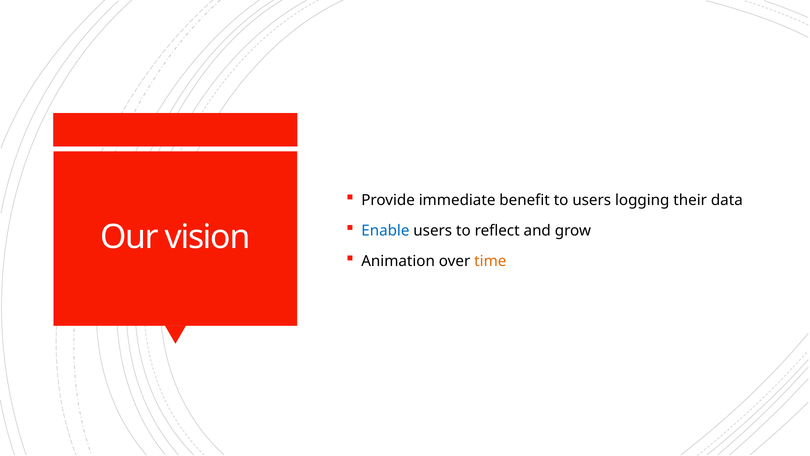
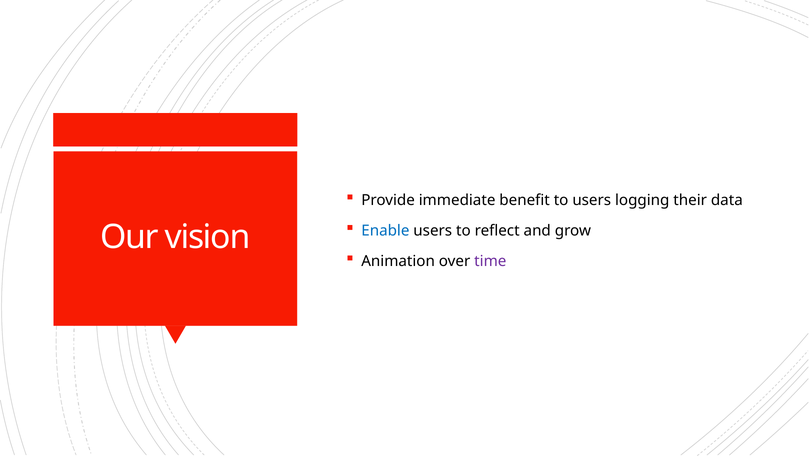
time colour: orange -> purple (490, 261)
